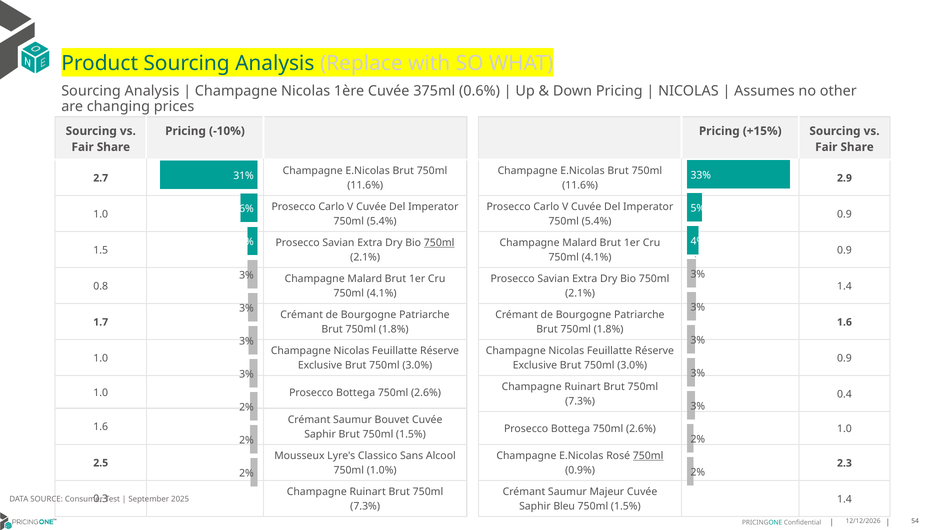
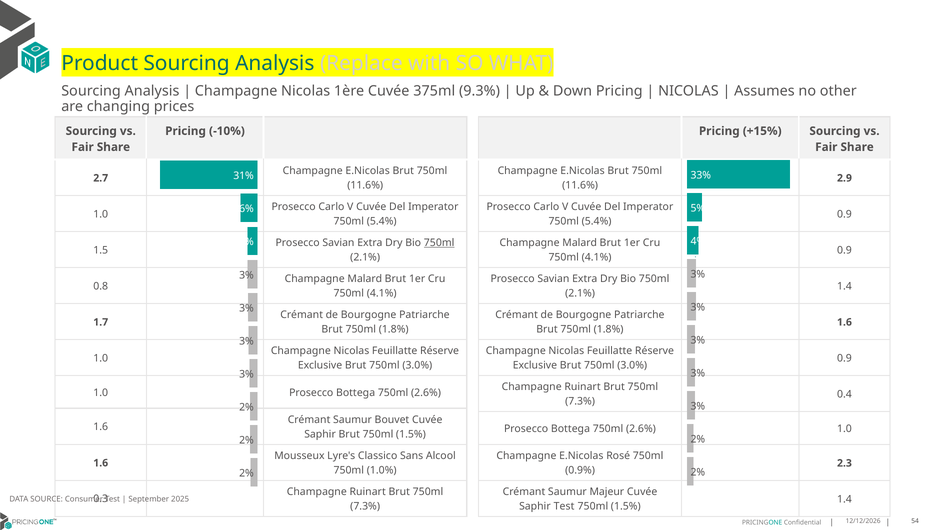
0.6%: 0.6% -> 9.3% (480, 91)
750ml underline: present -> none (648, 456)
2.5: 2.5 -> 1.6 (101, 463)
Saphir Bleu: Bleu -> Test (564, 506)
